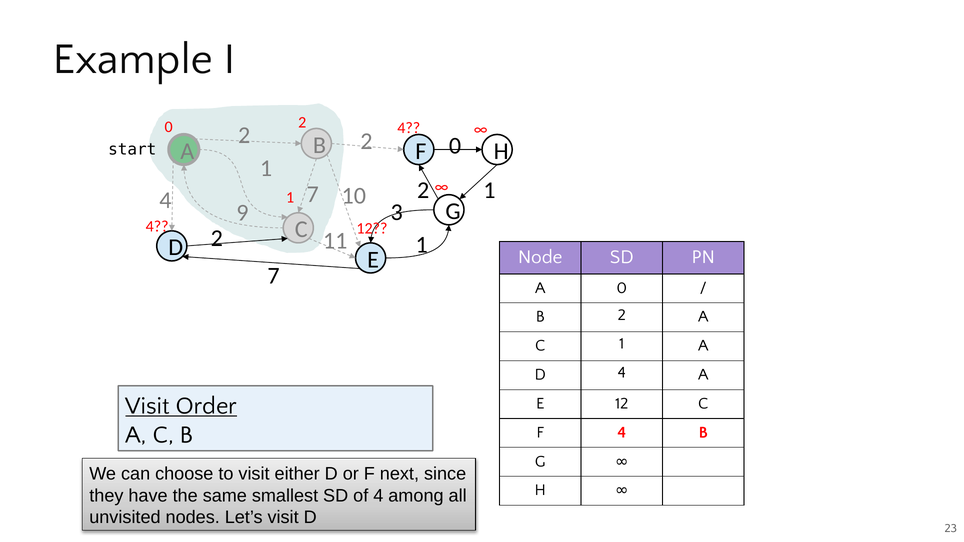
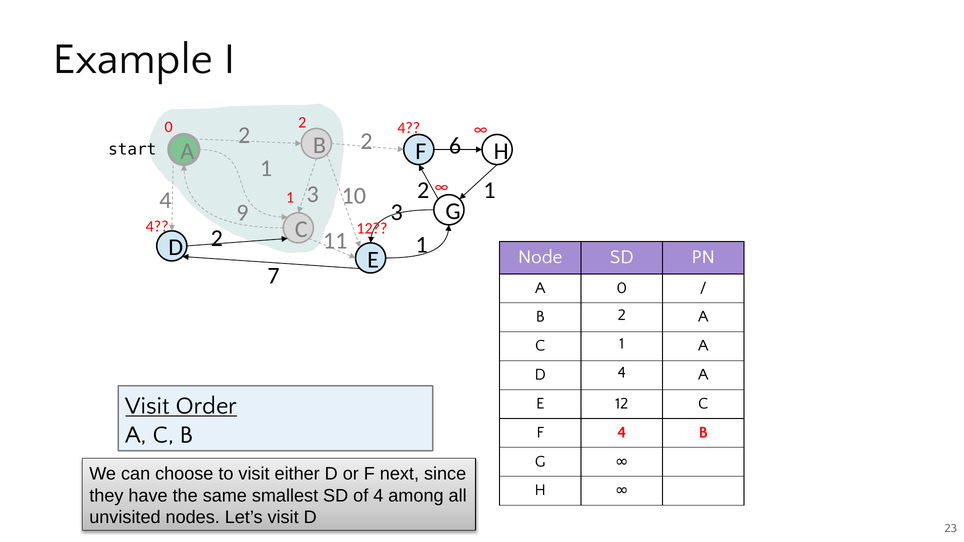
2 0: 0 -> 6 (455, 146)
4 7: 7 -> 3 (313, 194)
